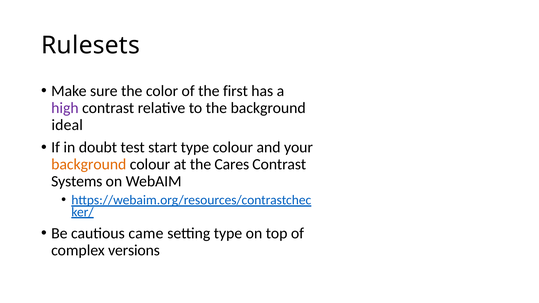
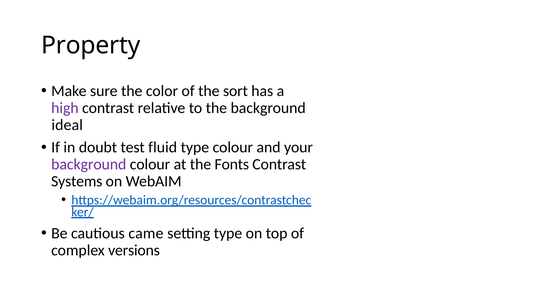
Rulesets: Rulesets -> Property (91, 45)
first: first -> sort (235, 91)
start: start -> fluid (163, 148)
background colour: orange -> purple (89, 165)
Cares: Cares -> Fonts (232, 165)
